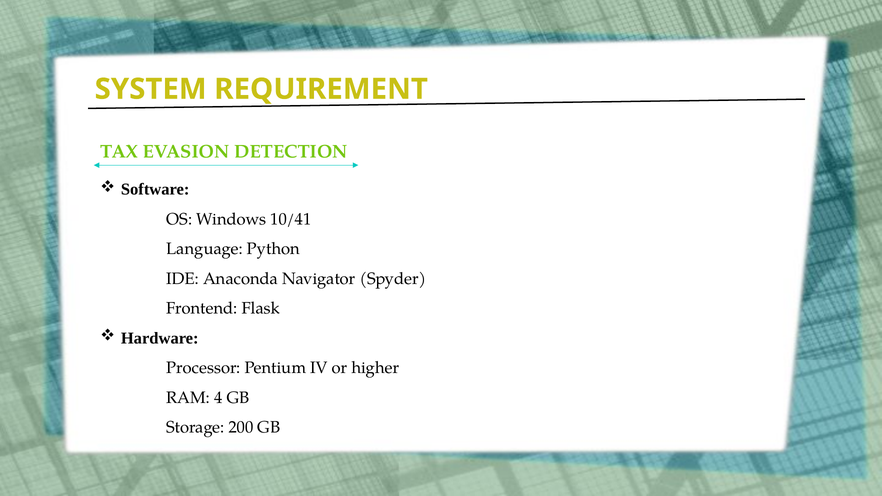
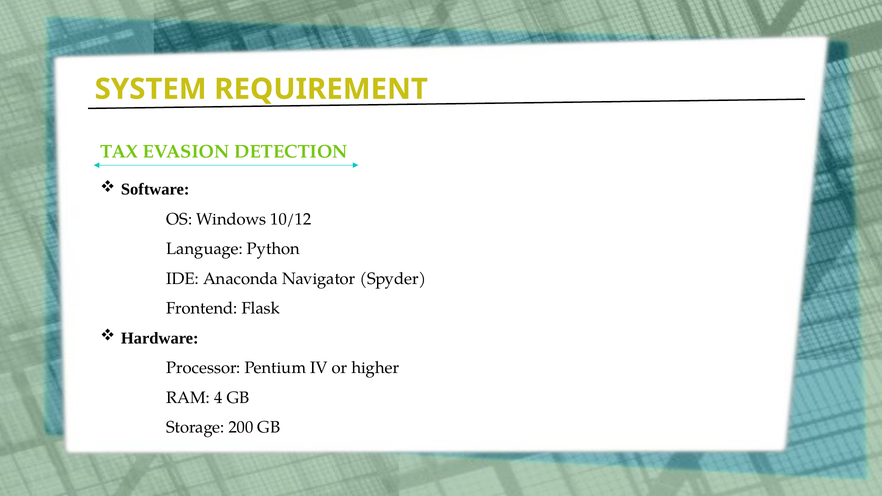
10/41: 10/41 -> 10/12 (291, 219)
